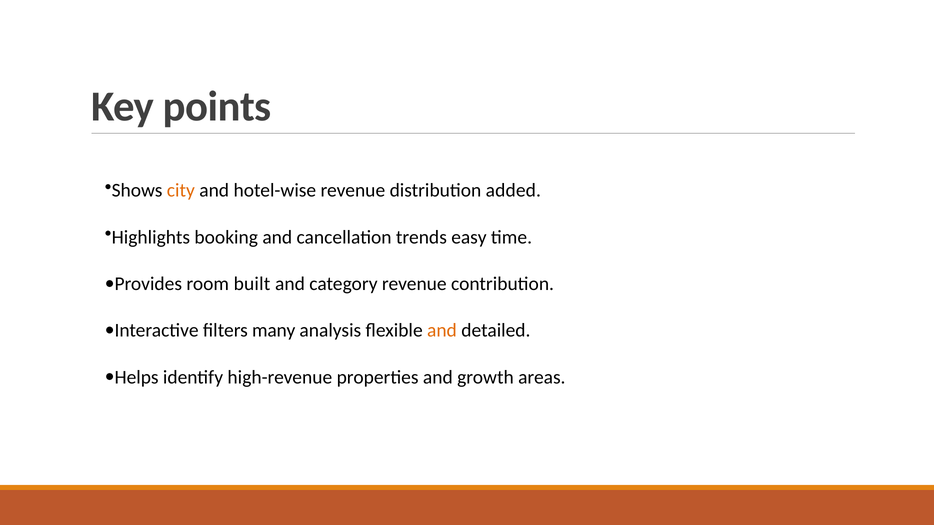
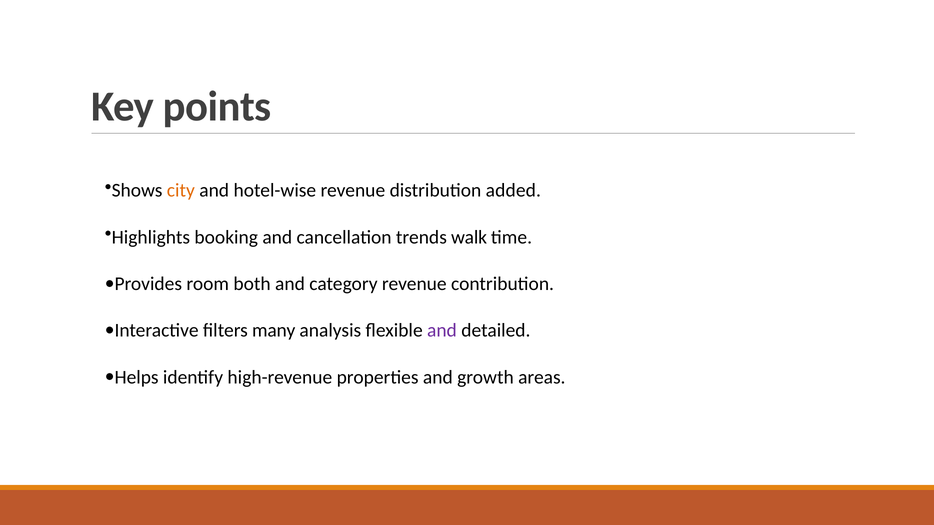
easy: easy -> walk (469, 237)
built: built -> both (252, 284)
and colour: orange -> purple (442, 331)
